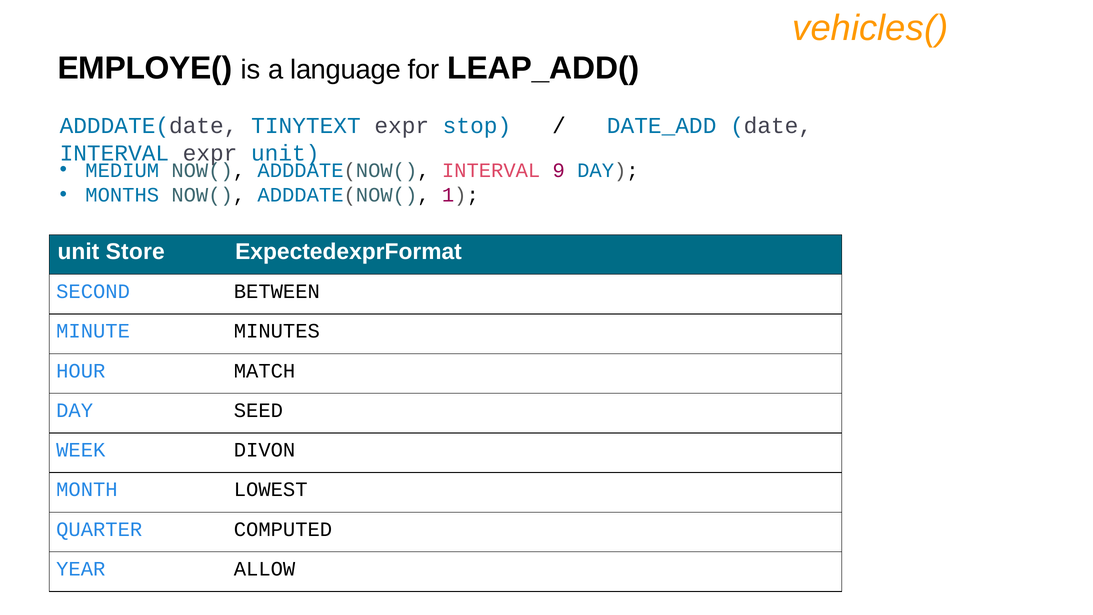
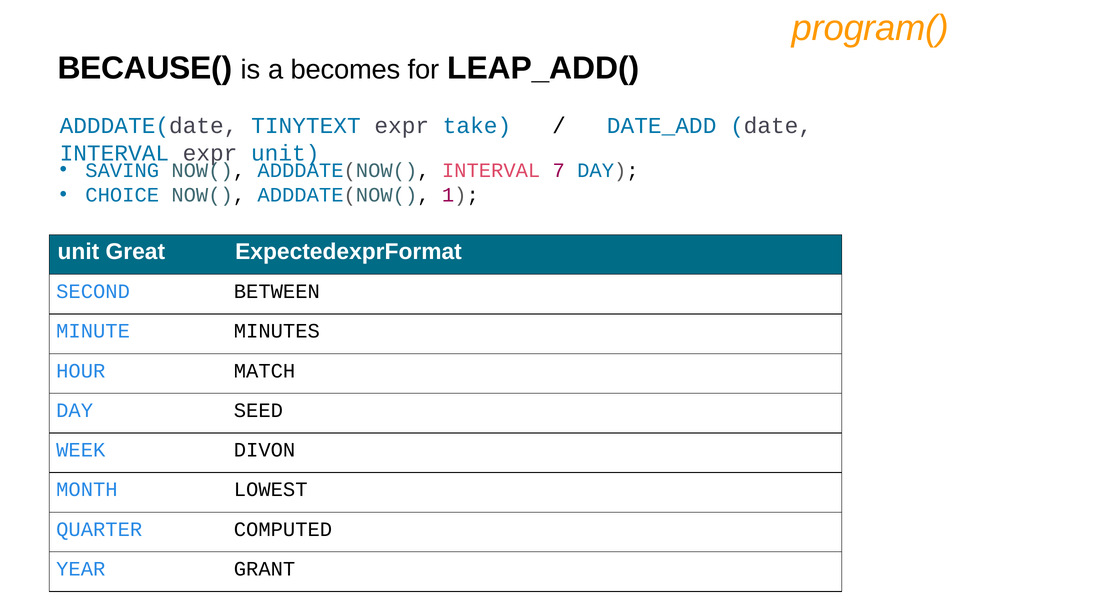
vehicles(: vehicles( -> program( (870, 28)
EMPLOYE(: EMPLOYE( -> BECAUSE( (145, 68)
language: language -> becomes (345, 70)
stop: stop -> take (477, 126)
MEDIUM: MEDIUM -> SAVING (122, 170)
9: 9 -> 7 (559, 170)
MONTHS: MONTHS -> CHOICE (122, 195)
Store: Store -> Great (135, 252)
ALLOW: ALLOW -> GRANT (265, 569)
